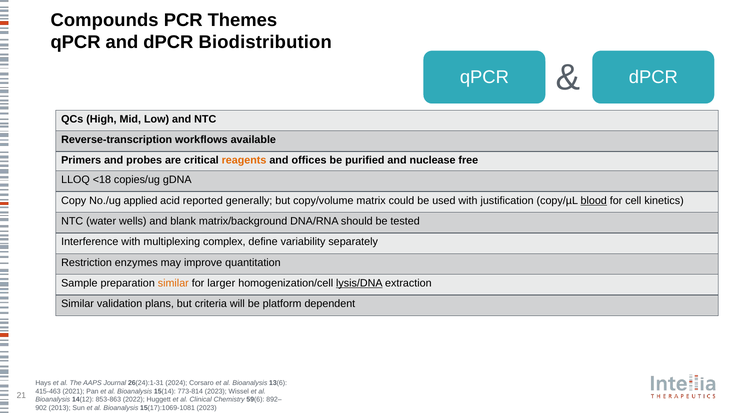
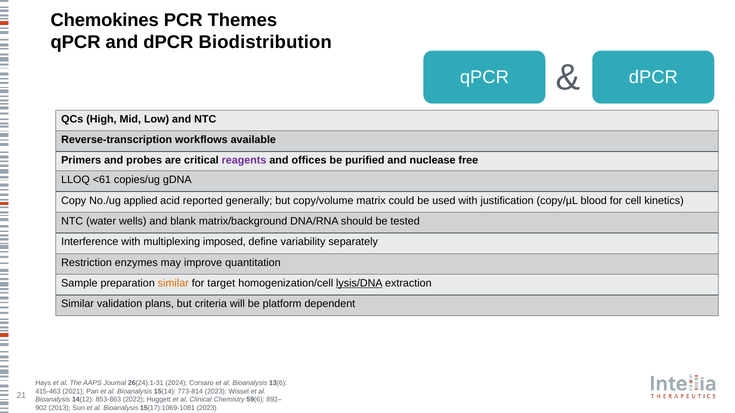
Compounds: Compounds -> Chemokines (105, 20)
reagents colour: orange -> purple (244, 161)
<18: <18 -> <61 (102, 180)
blood underline: present -> none (594, 201)
complex: complex -> imposed (224, 242)
larger: larger -> target (221, 284)
